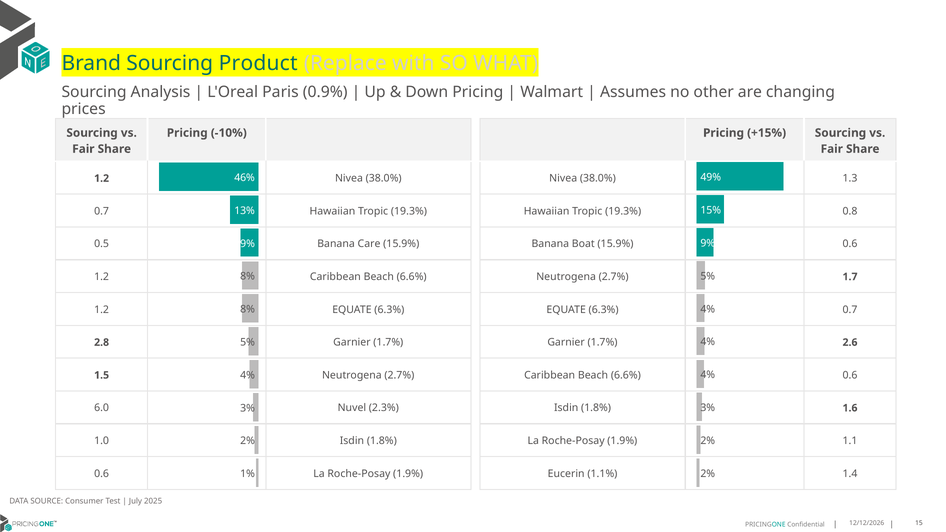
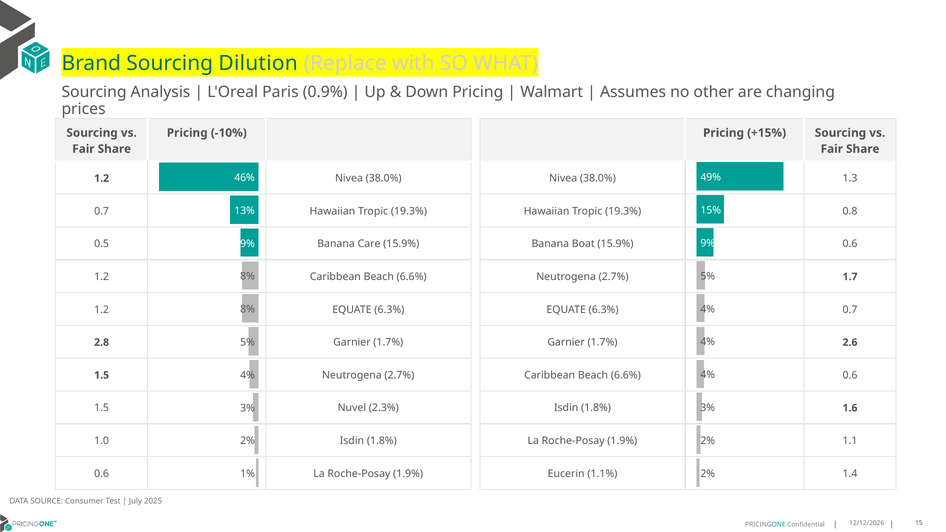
Product: Product -> Dilution (258, 64)
6.0: 6.0 -> 1.5 (102, 408)
